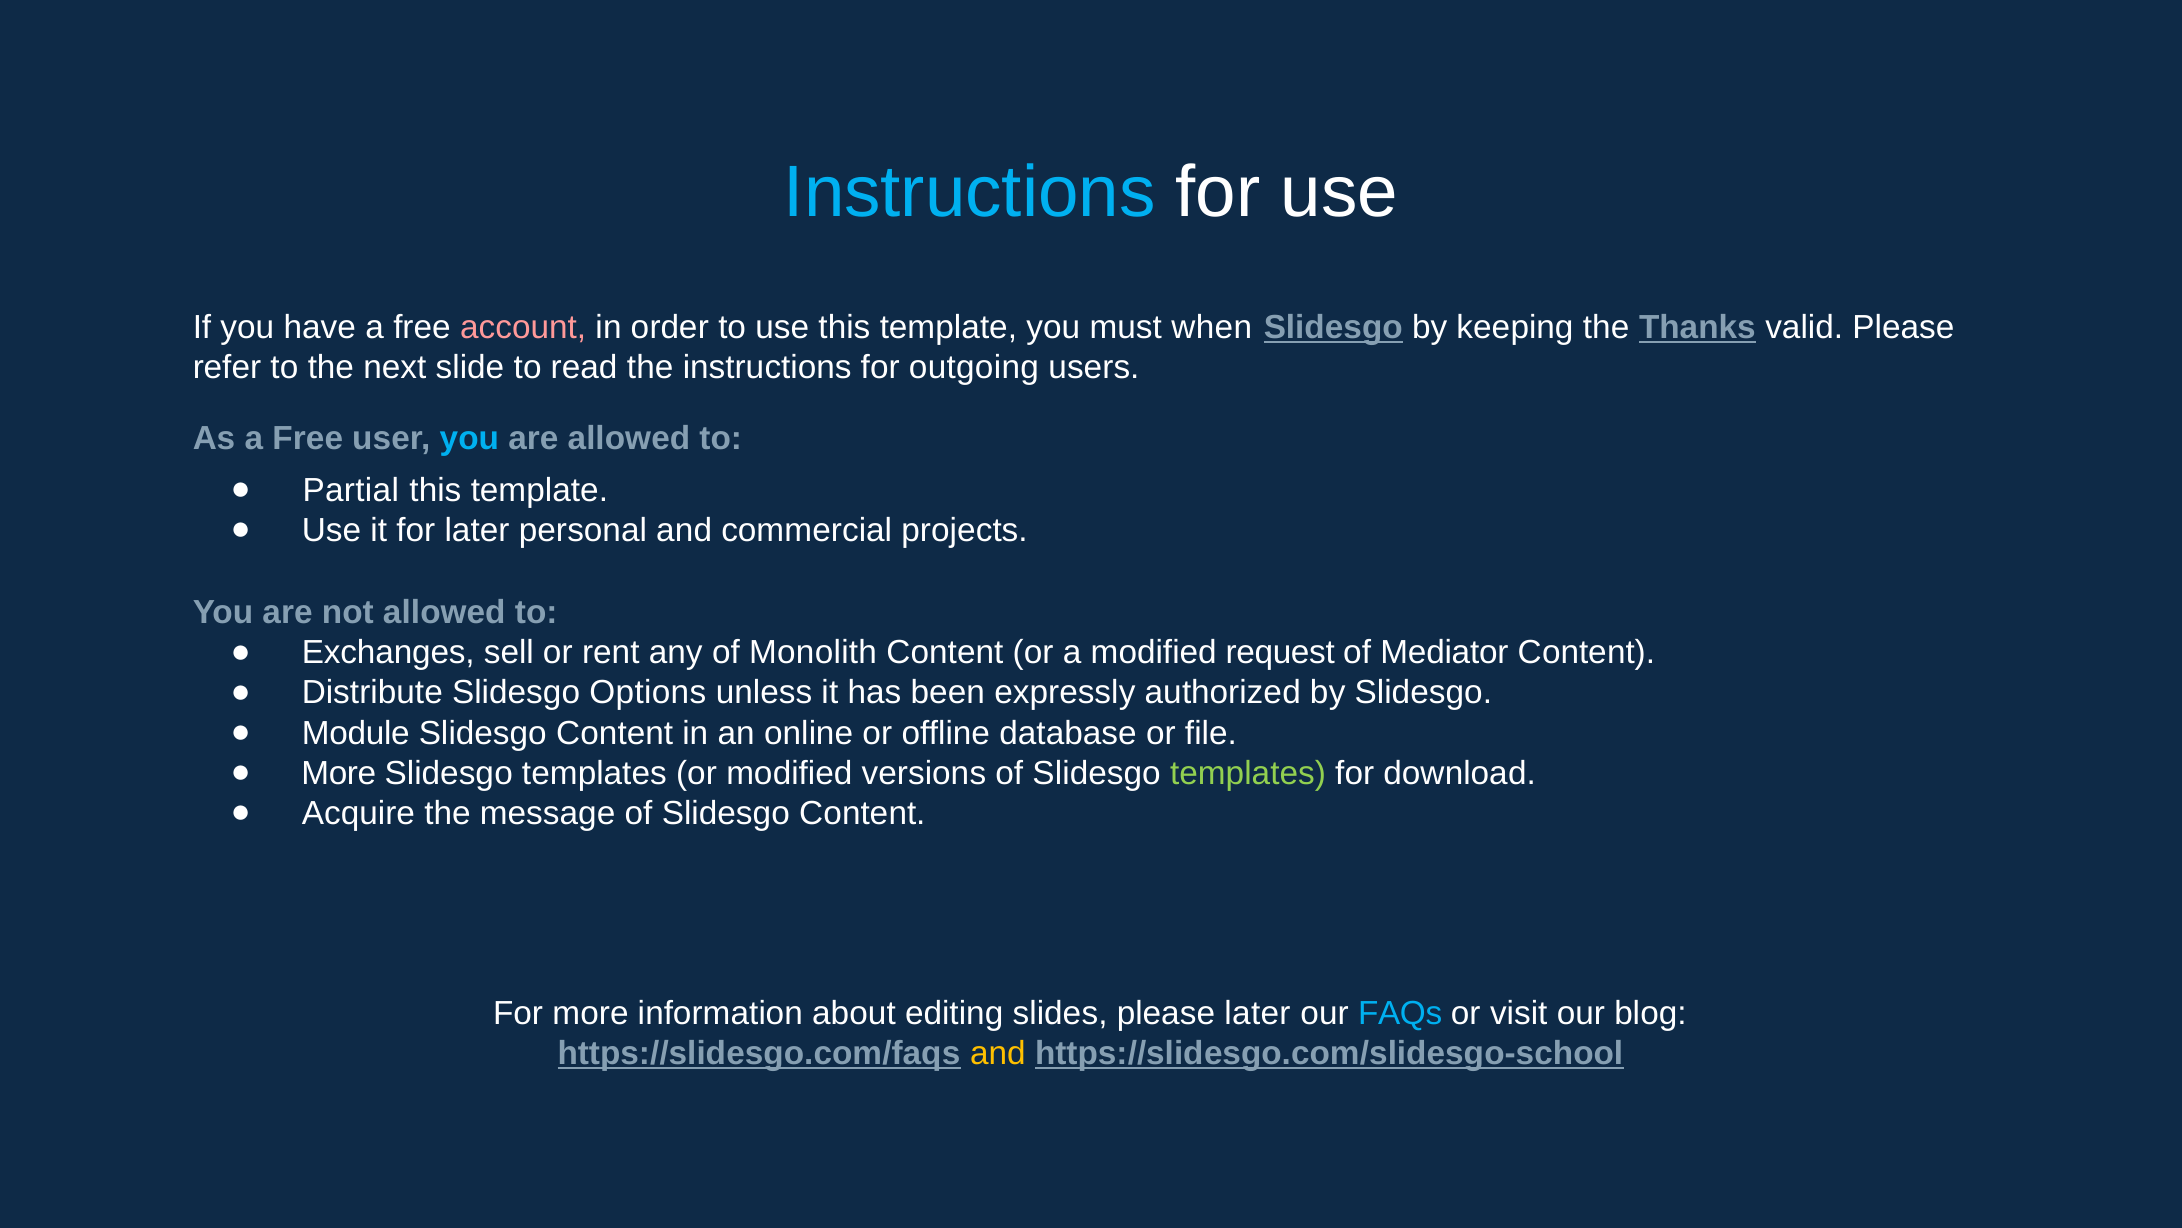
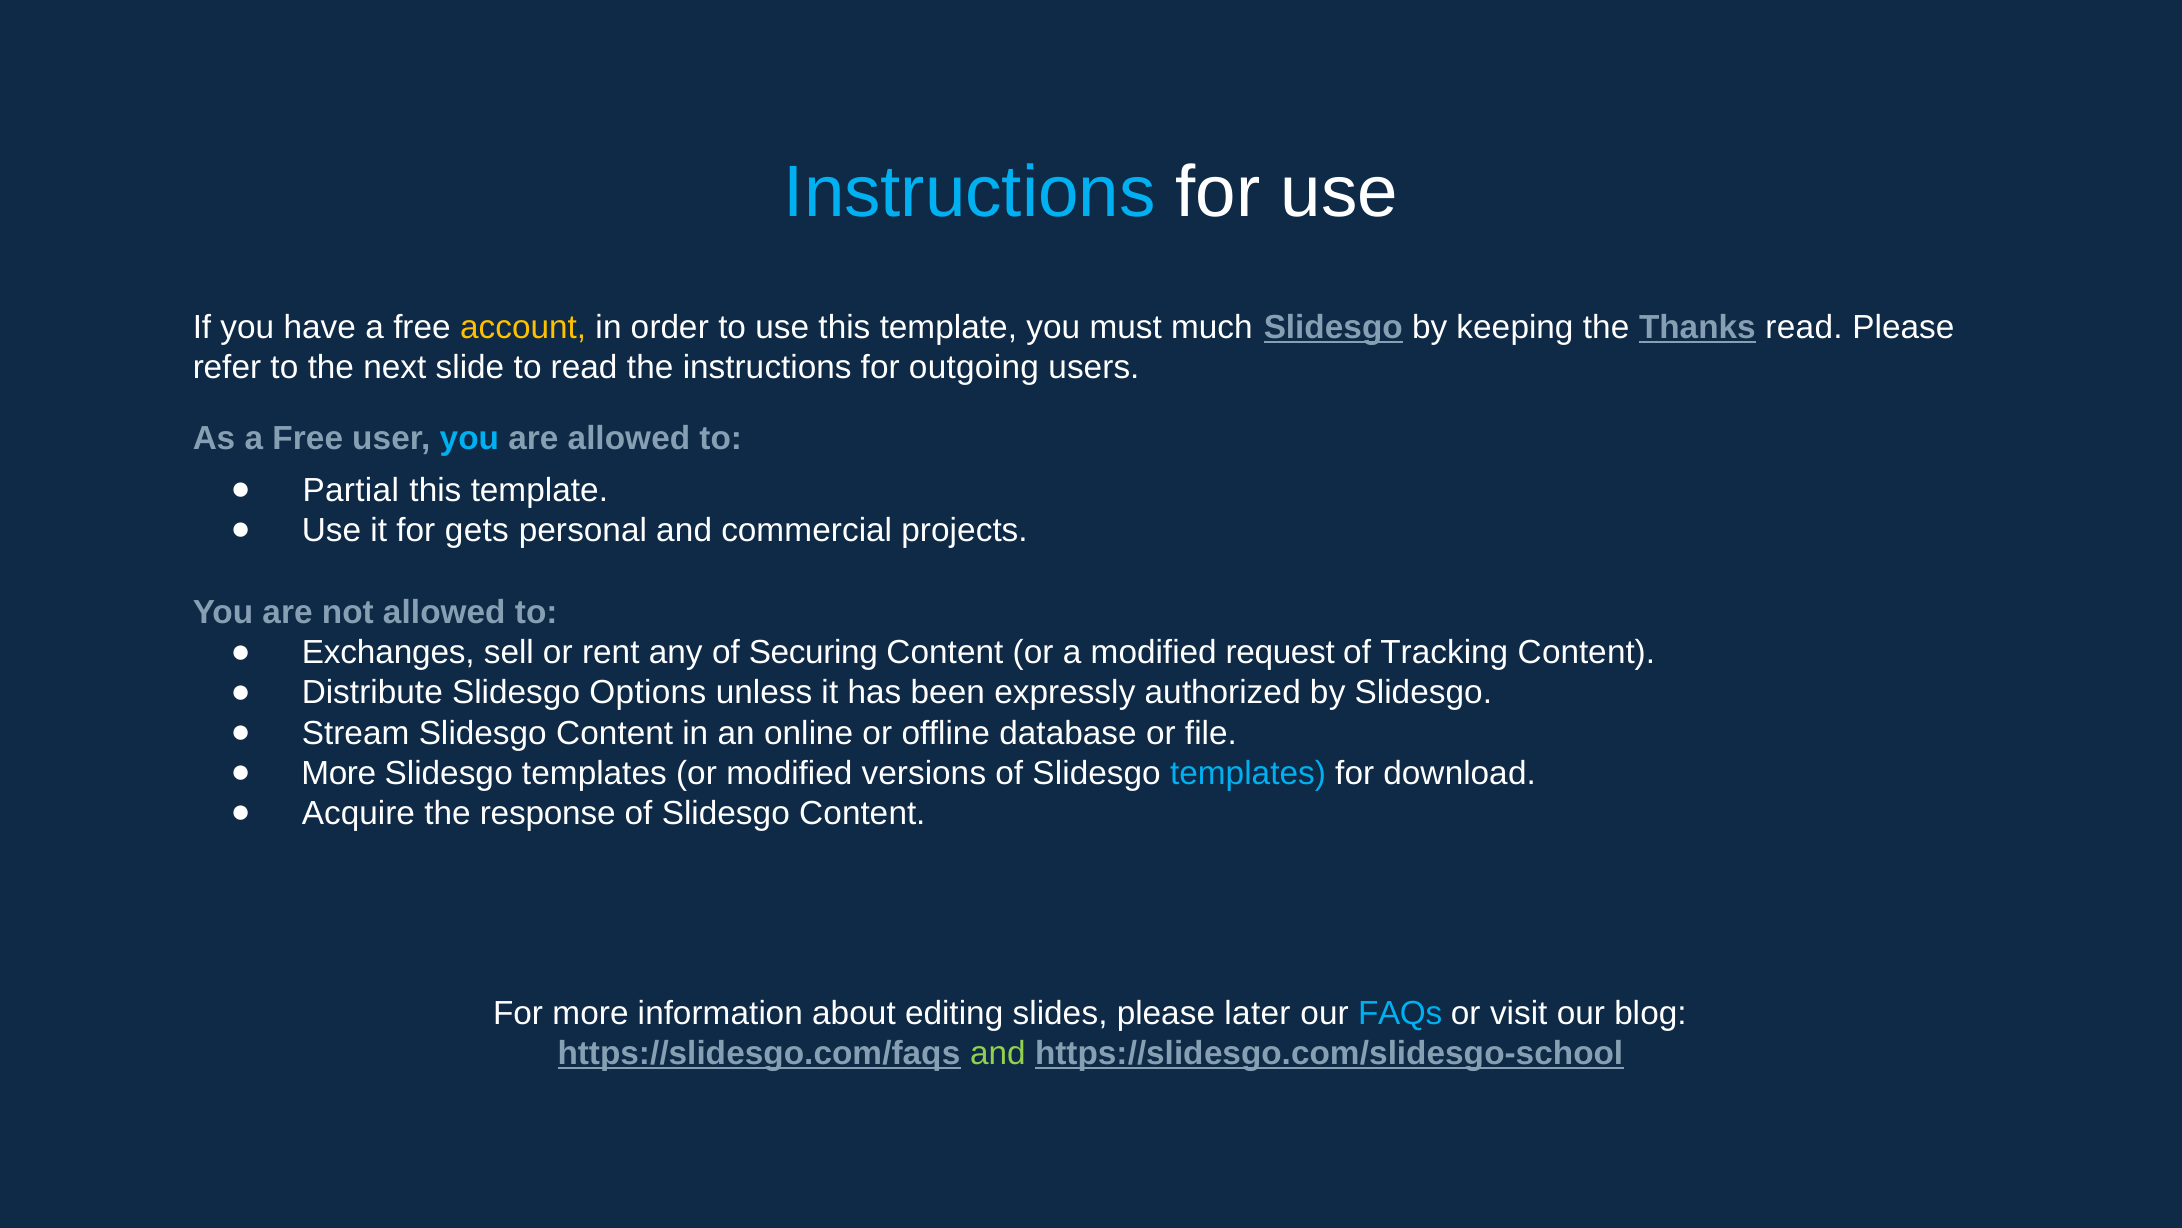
account colour: pink -> yellow (523, 328)
when: when -> much (1212, 328)
Thanks valid: valid -> read (1804, 328)
for later: later -> gets (477, 530)
Monolith: Monolith -> Securing (813, 653)
Mediator: Mediator -> Tracking (1444, 653)
Module: Module -> Stream (356, 733)
templates colour: light green -> light blue (1248, 773)
message: message -> response (548, 813)
and colour: yellow -> light green (998, 1053)
